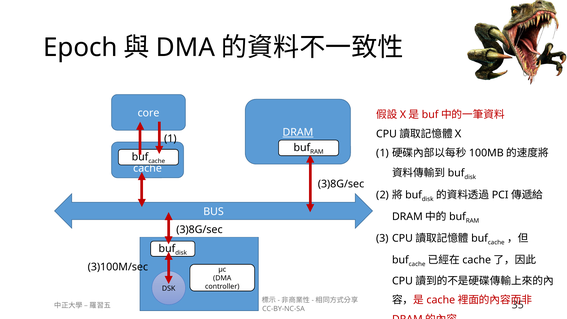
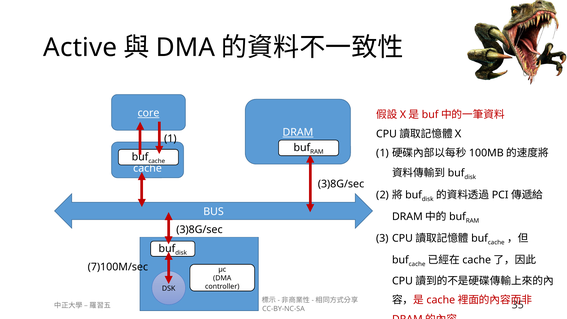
Epoch: Epoch -> Active (80, 48)
core underline: none -> present (148, 113)
3)100M/sec: 3)100M/sec -> 7)100M/sec (118, 267)
